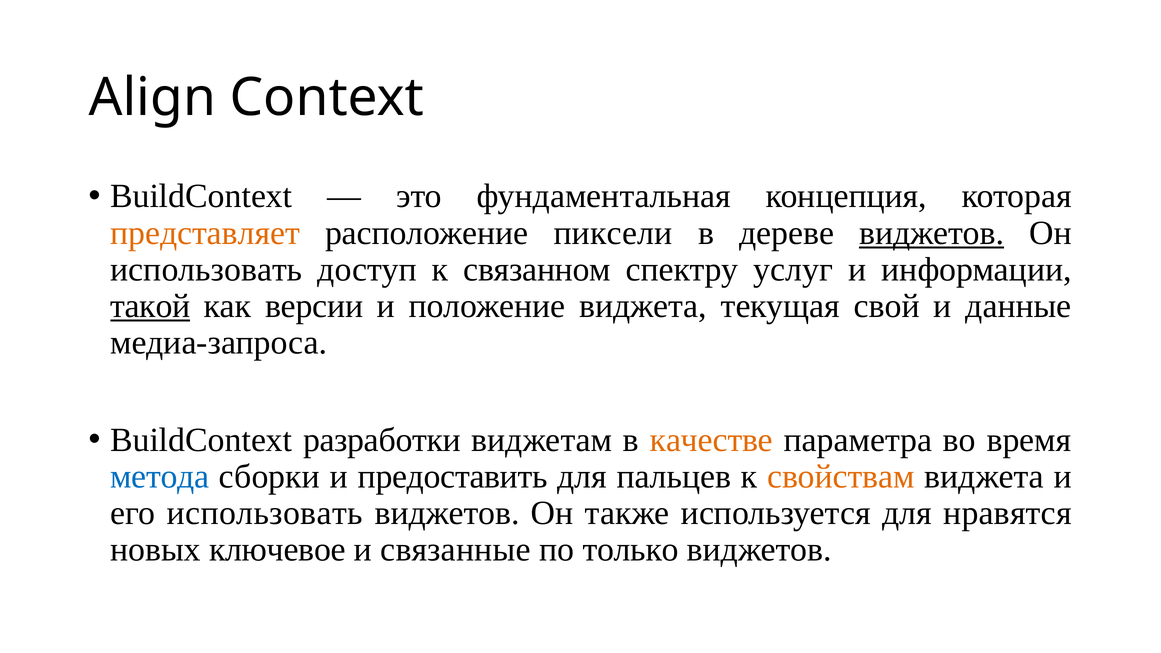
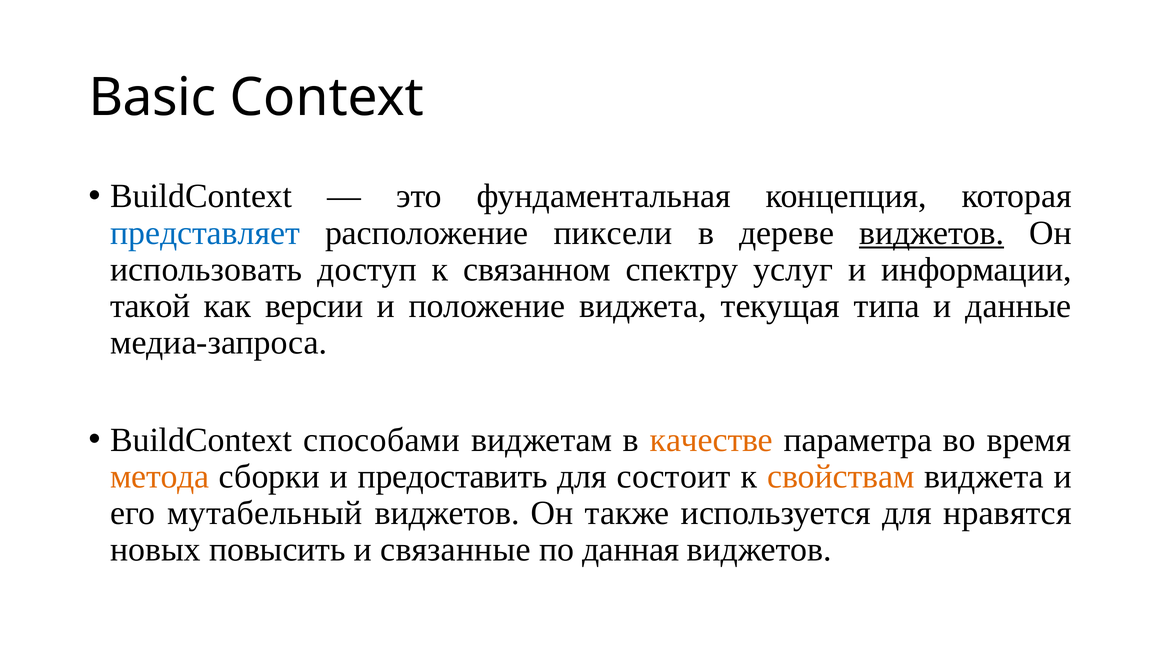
Align: Align -> Basic (152, 98)
представляет colour: orange -> blue (205, 233)
такой underline: present -> none (150, 306)
свой: свой -> типа (887, 306)
разработки: разработки -> способами (382, 440)
метода colour: blue -> orange (160, 477)
пальцев: пальцев -> состоит (674, 477)
его использовать: использовать -> мутабельный (265, 513)
ключевое: ключевое -> повысить (277, 550)
только: только -> данная (631, 550)
